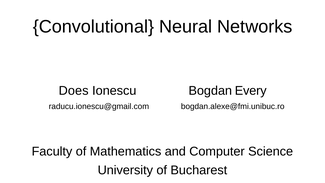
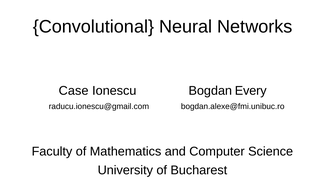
Does: Does -> Case (74, 91)
